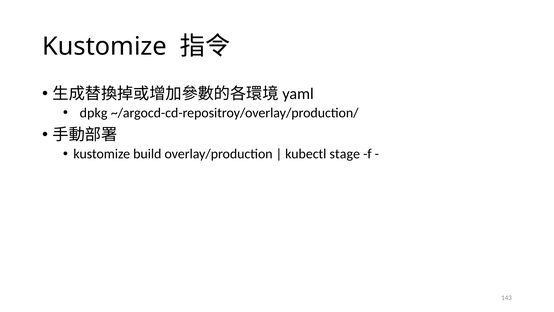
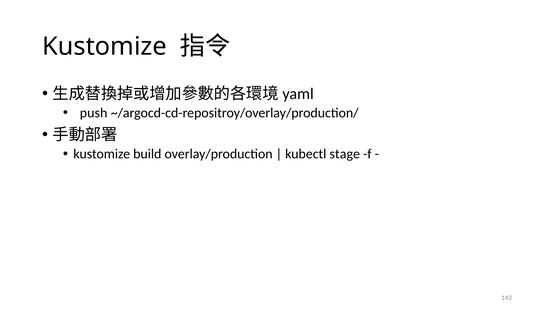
dpkg: dpkg -> push (94, 113)
